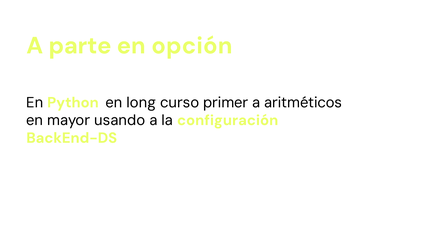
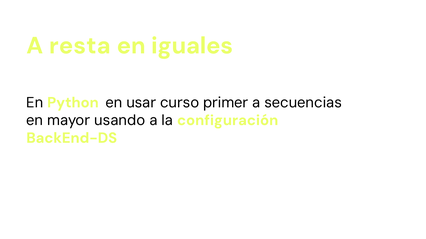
parte: parte -> resta (80, 46)
opción: opción -> iguales (192, 46)
long: long -> usar (141, 103)
aritméticos: aritméticos -> secuencias (303, 103)
